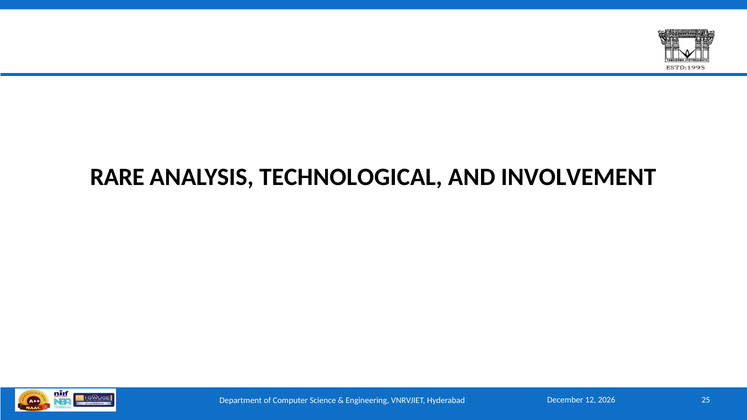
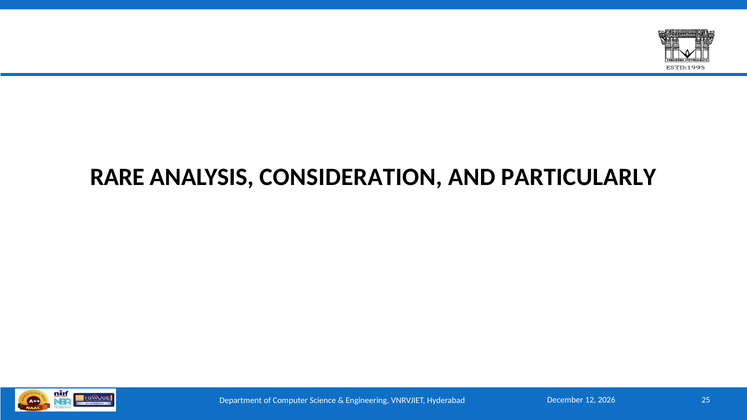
TECHNOLOGICAL: TECHNOLOGICAL -> CONSIDERATION (351, 177)
INVOLVEMENT: INVOLVEMENT -> PARTICULARLY (579, 177)
